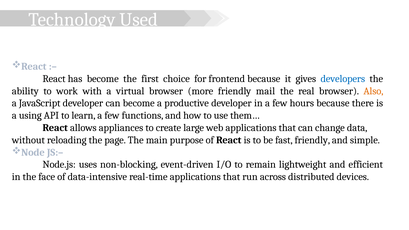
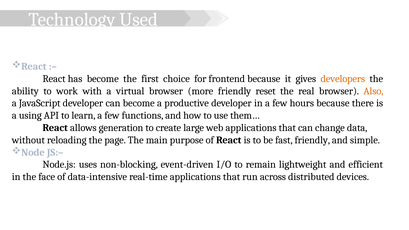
developers colour: blue -> orange (343, 79)
mail: mail -> reset (266, 91)
appliances: appliances -> generation (121, 128)
